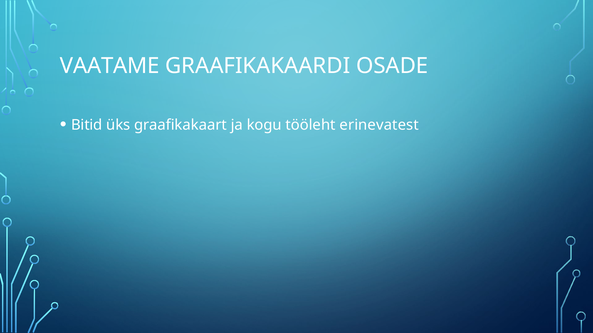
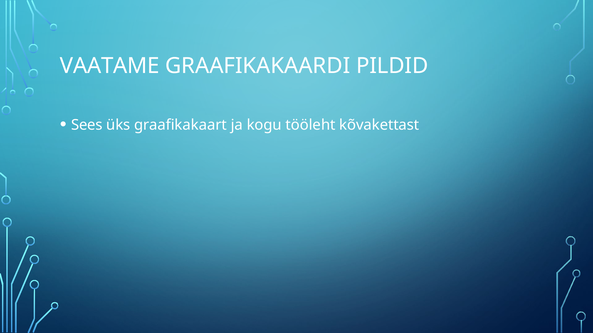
OSADE: OSADE -> PILDID (392, 66)
Bitid: Bitid -> Sees (87, 125)
erinevatest: erinevatest -> kõvakettast (379, 125)
